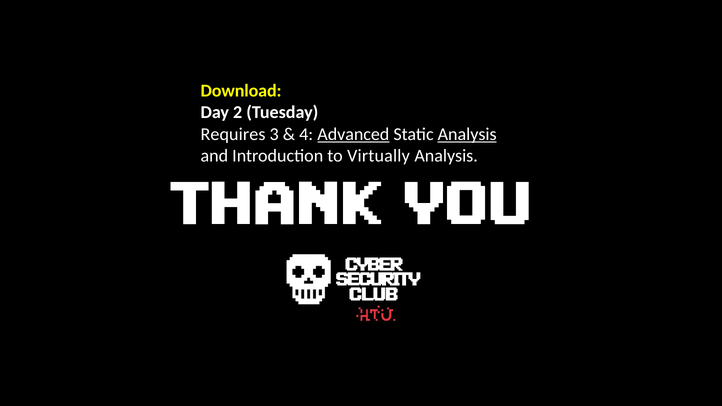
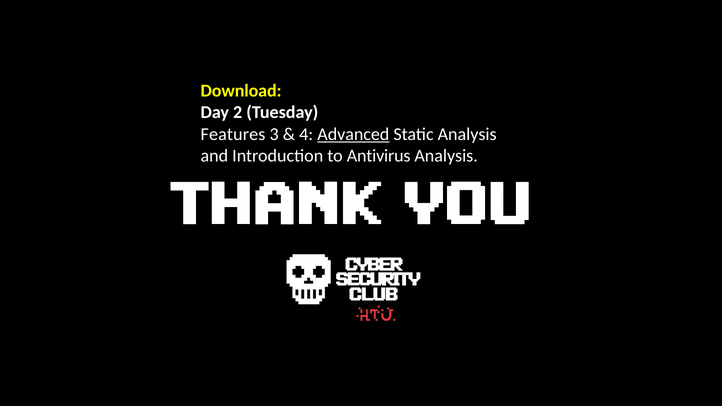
Requires: Requires -> Features (233, 134)
Analysis underline: present -> none (467, 134)
Virtually: Virtually -> Antivirus (379, 156)
